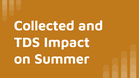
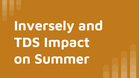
Collected: Collected -> Inversely (44, 26)
